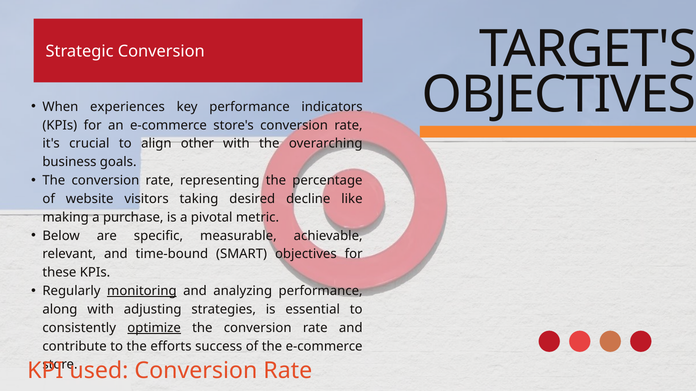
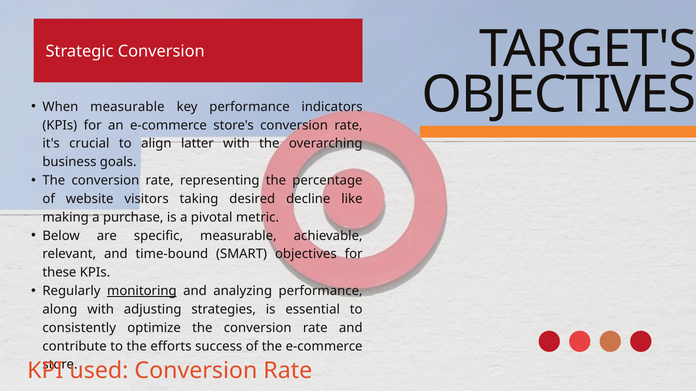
When experiences: experiences -> measurable (127, 107)
other: other -> latter (197, 144)
optimize underline: present -> none (154, 328)
